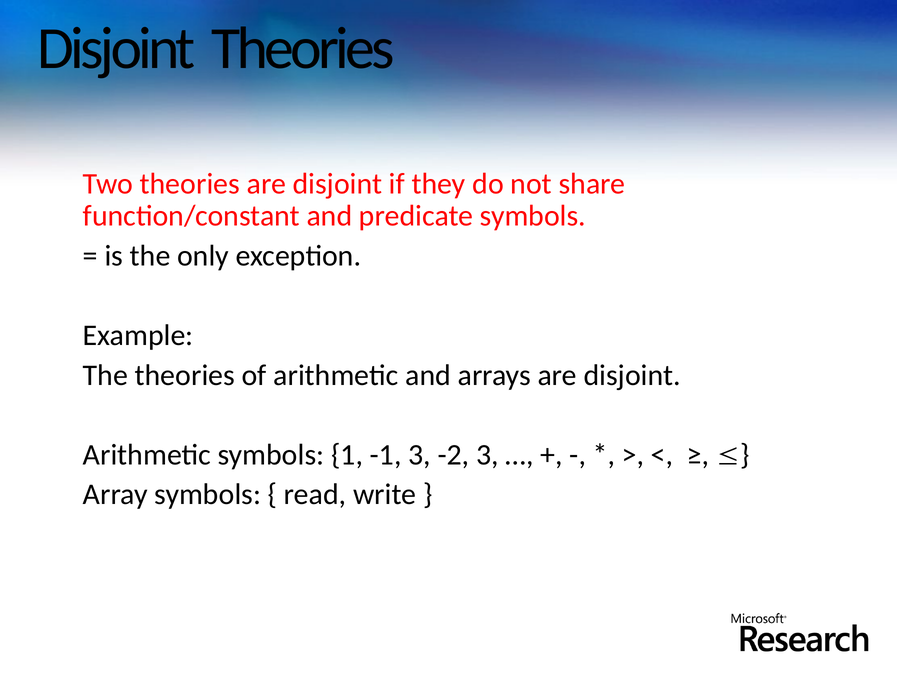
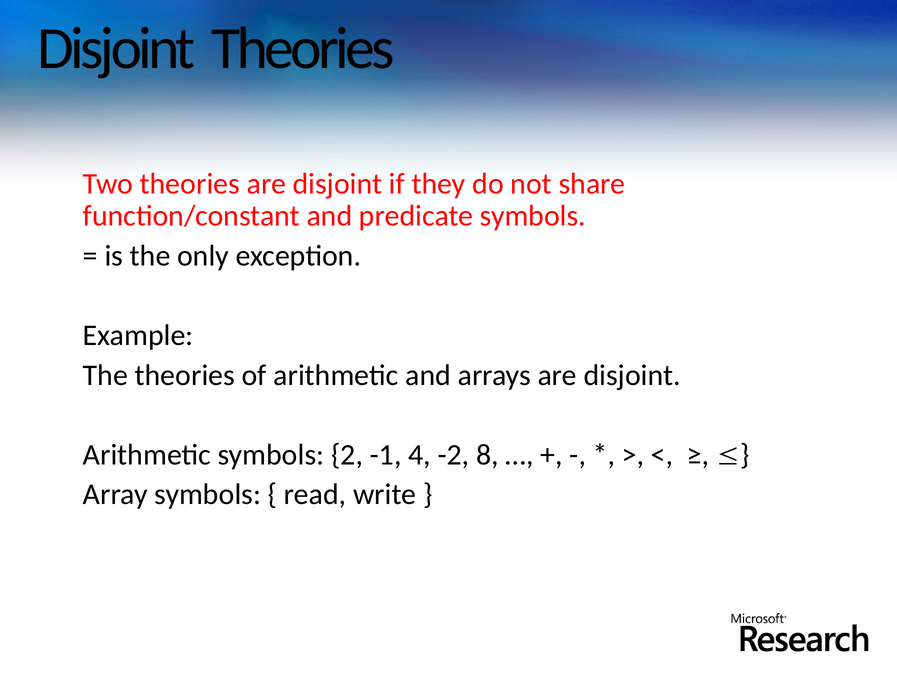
1: 1 -> 2 (347, 455)
-1 3: 3 -> 4 (420, 455)
-2 3: 3 -> 8 (487, 455)
